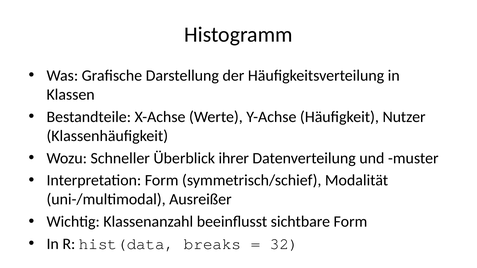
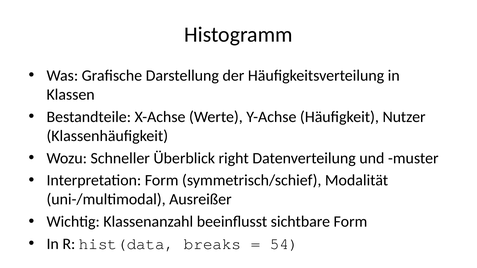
ihrer: ihrer -> right (234, 158)
32: 32 -> 54 (284, 244)
